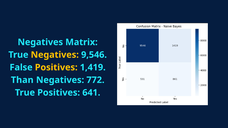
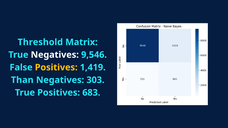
Negatives: Negatives -> Threshold (40, 42)
Negatives colour: yellow -> white (55, 55)
772: 772 -> 303 (95, 80)
641: 641 -> 683 (91, 93)
